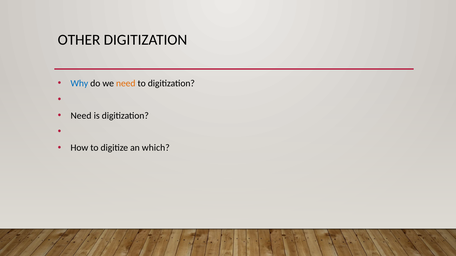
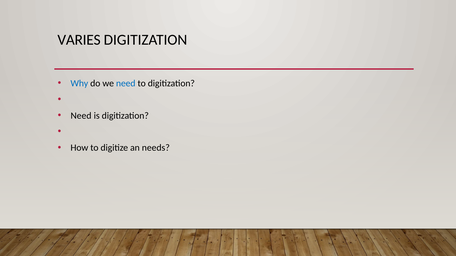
OTHER: OTHER -> VARIES (79, 40)
need colour: orange -> blue (126, 83)
which: which -> needs (156, 148)
